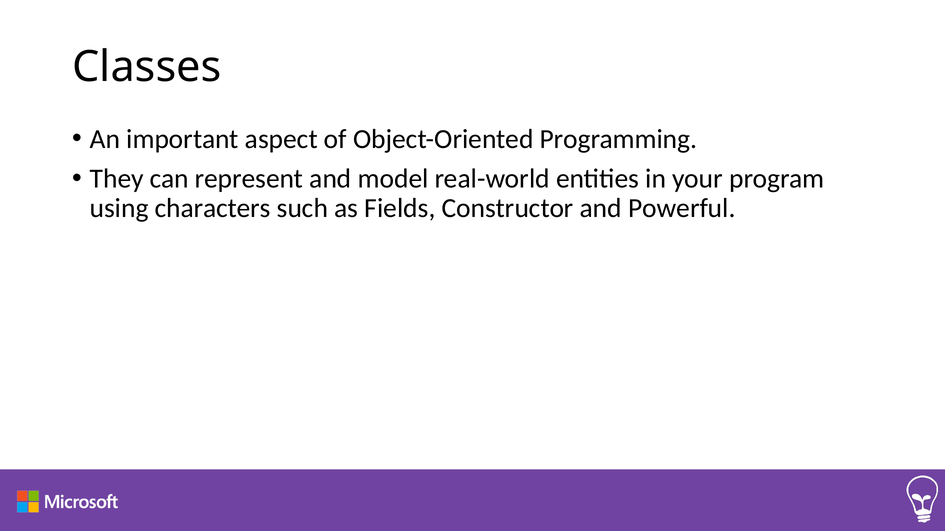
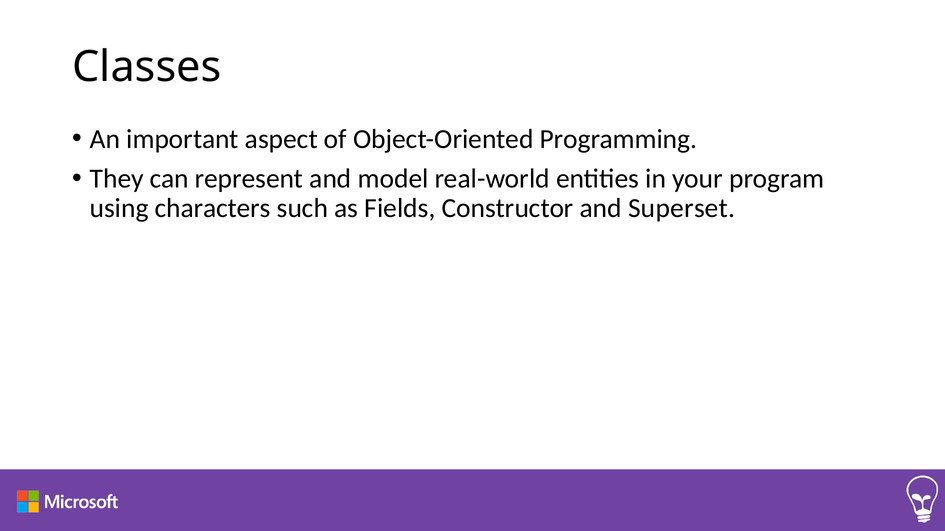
Powerful: Powerful -> Superset (682, 208)
